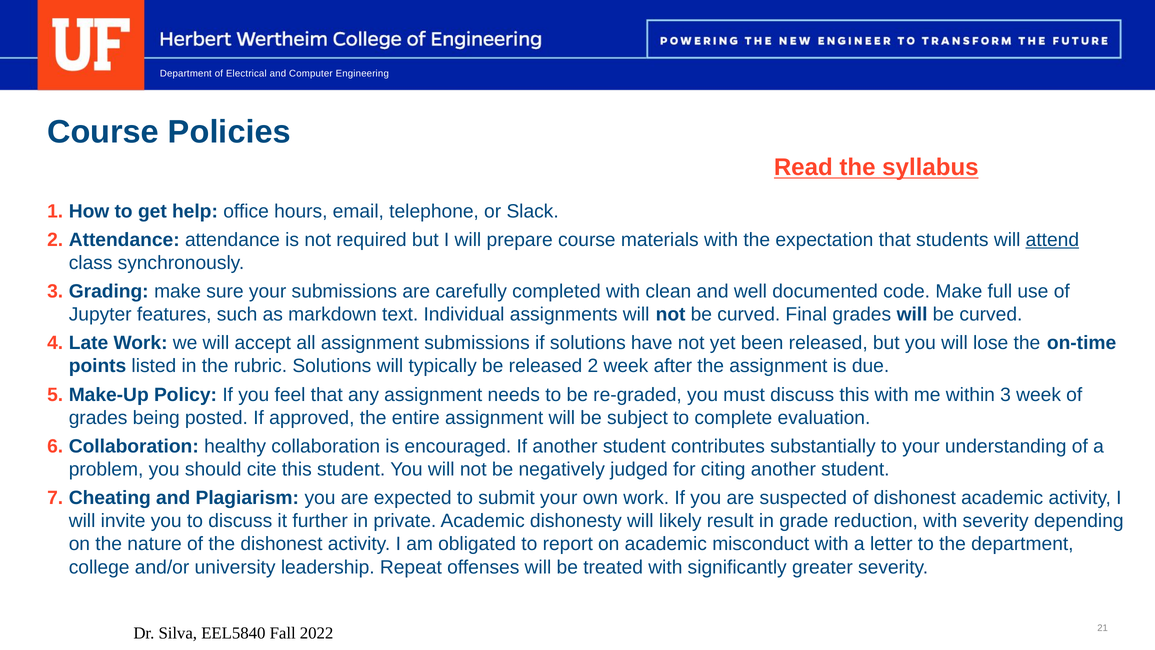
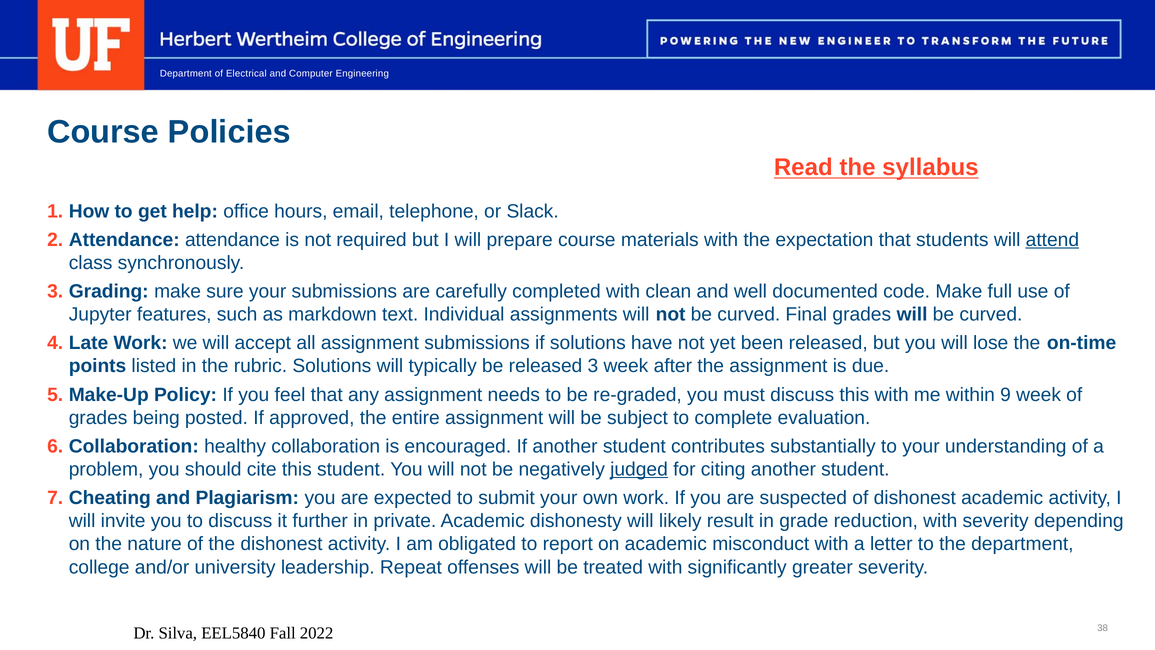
released 2: 2 -> 3 (593, 366)
within 3: 3 -> 9 (1006, 394)
judged underline: none -> present (639, 469)
21: 21 -> 38 (1103, 628)
